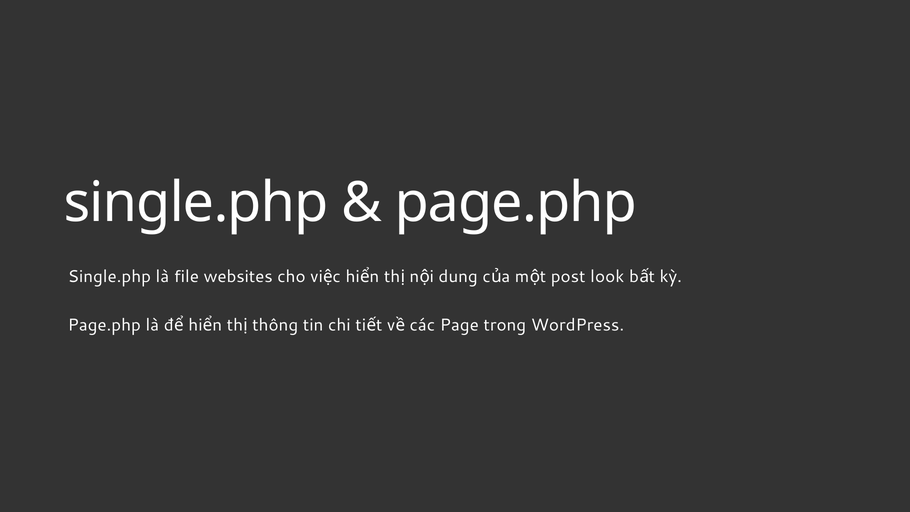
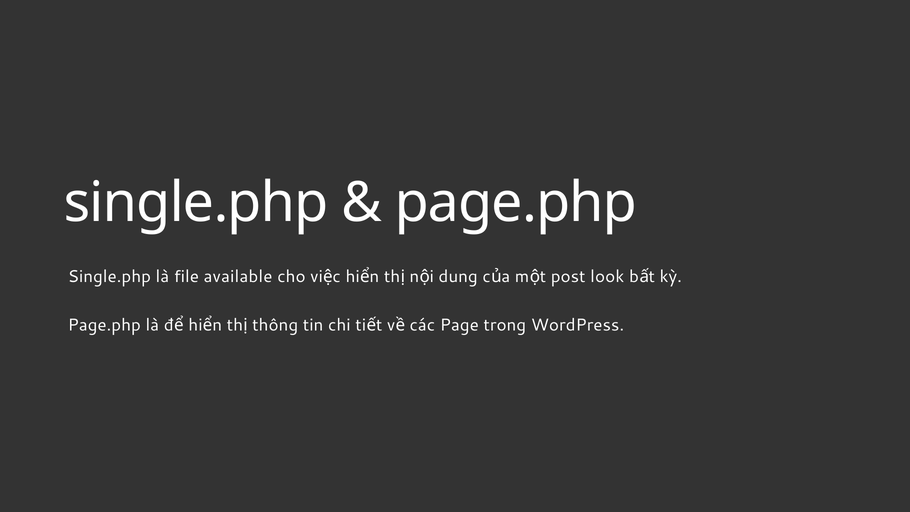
websites: websites -> available (238, 277)
